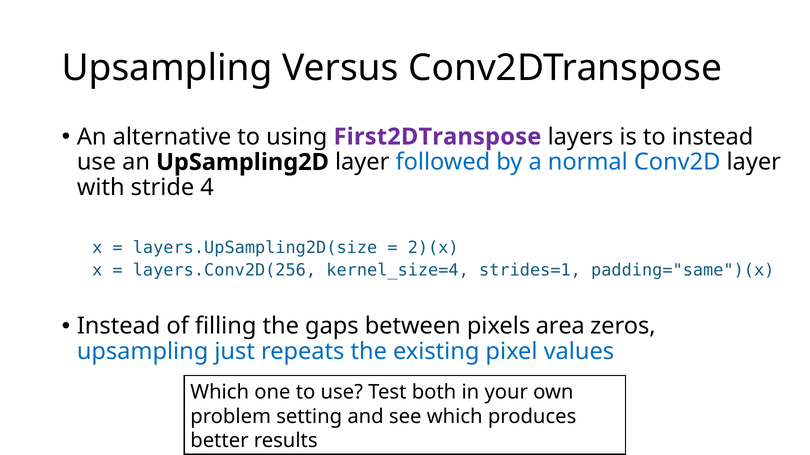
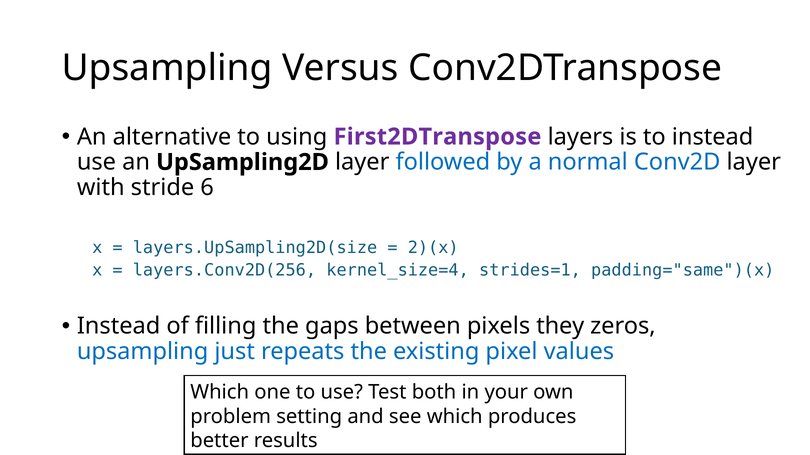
4: 4 -> 6 (207, 188)
area: area -> they (560, 327)
